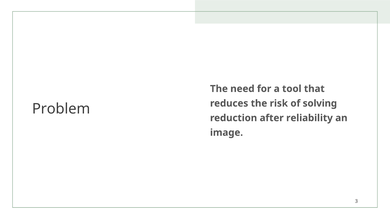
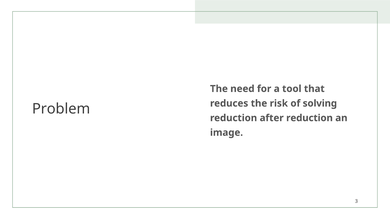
after reliability: reliability -> reduction (310, 118)
